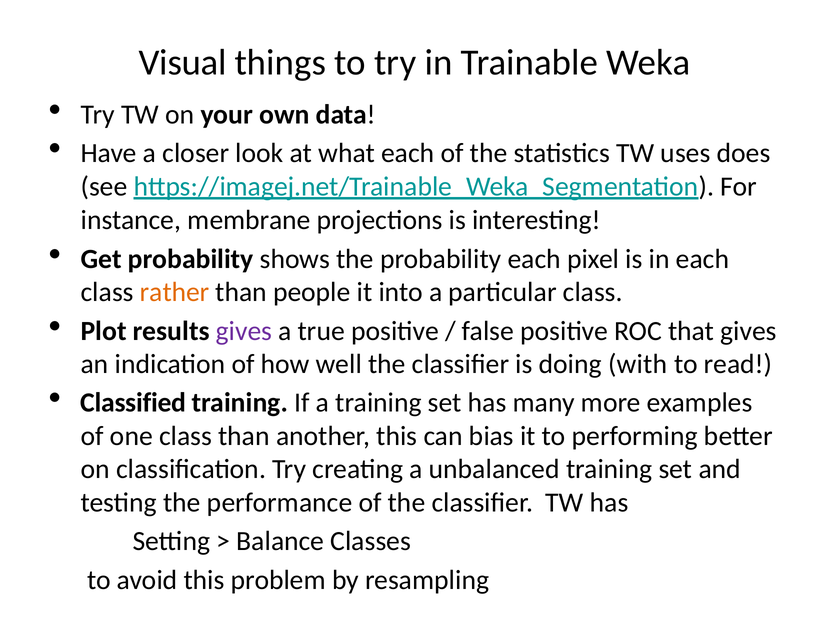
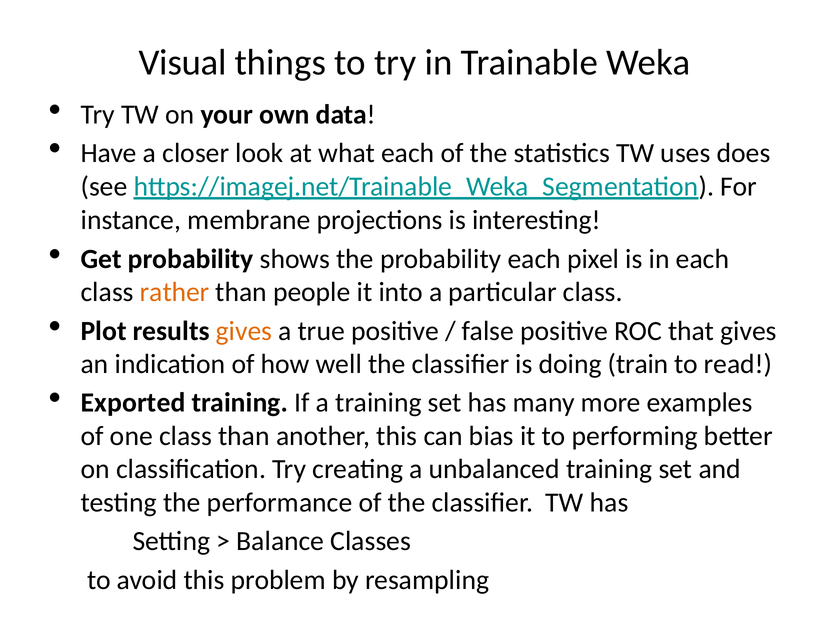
gives colour: purple -> orange (244, 331)
with: with -> train (638, 364)
Classified: Classified -> Exported (133, 403)
